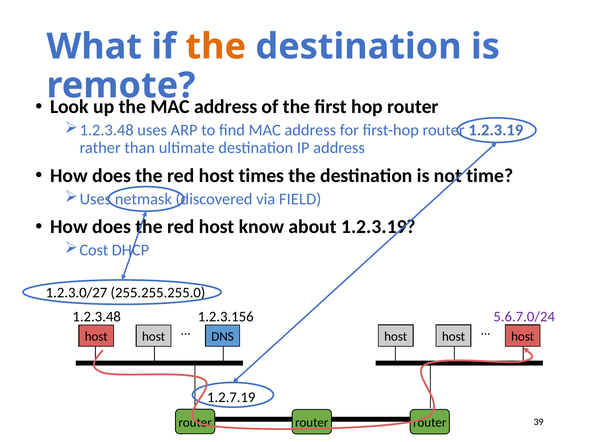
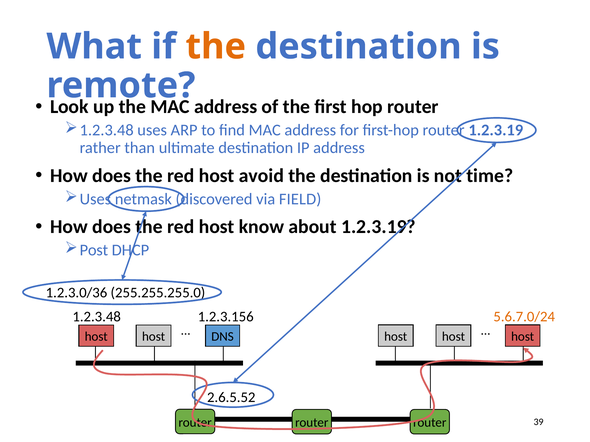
times: times -> avoid (261, 176)
Cost: Cost -> Post (94, 251)
1.2.3.0/27: 1.2.3.0/27 -> 1.2.3.0/36 (76, 293)
5.6.7.0/24 colour: purple -> orange (524, 317)
1.2.7.19: 1.2.7.19 -> 2.6.5.52 (231, 398)
